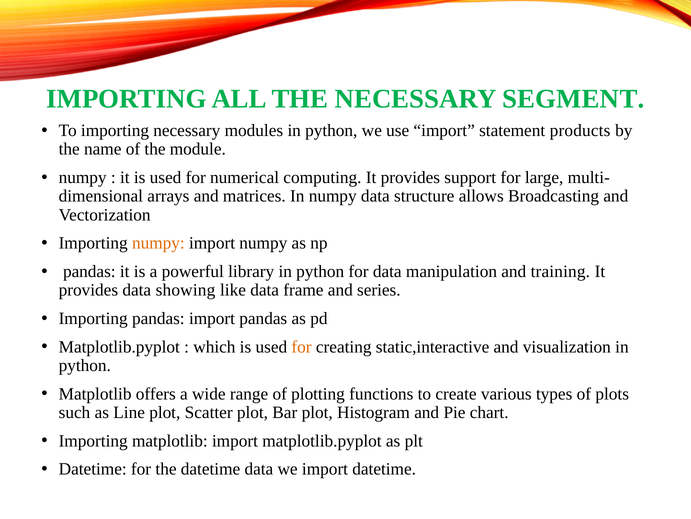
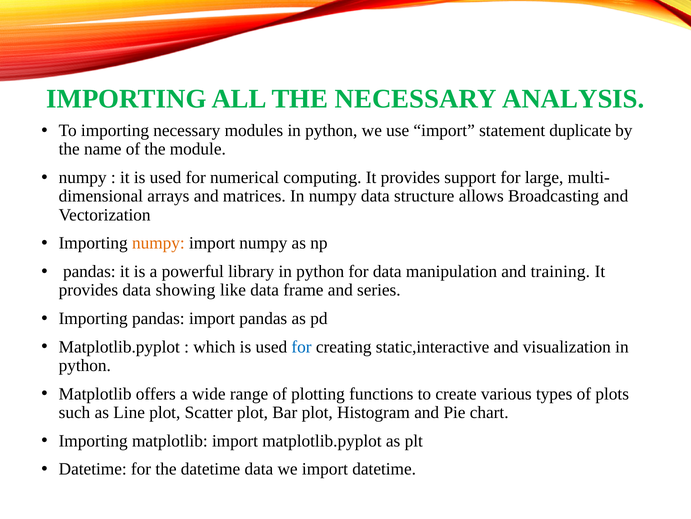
SEGMENT: SEGMENT -> ANALYSIS (573, 99)
products: products -> duplicate (580, 130)
for colour: orange -> blue (302, 346)
